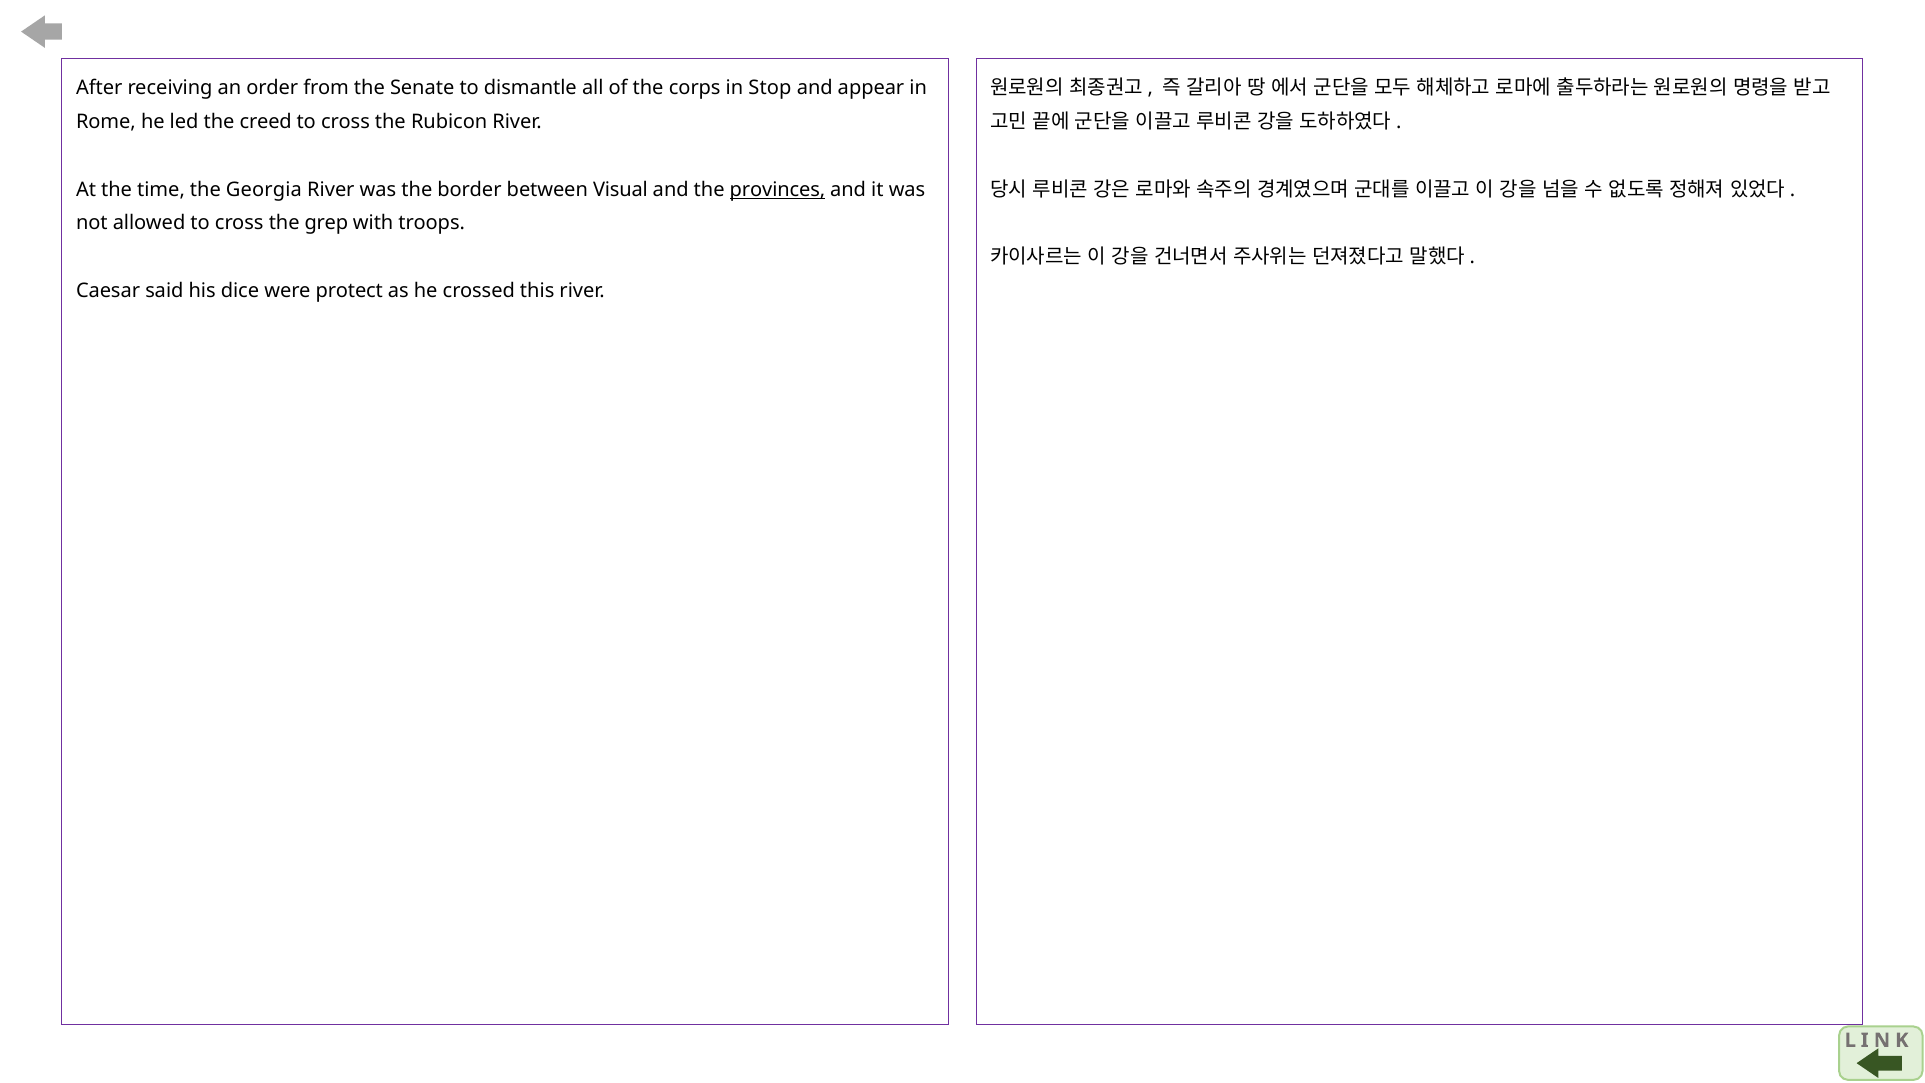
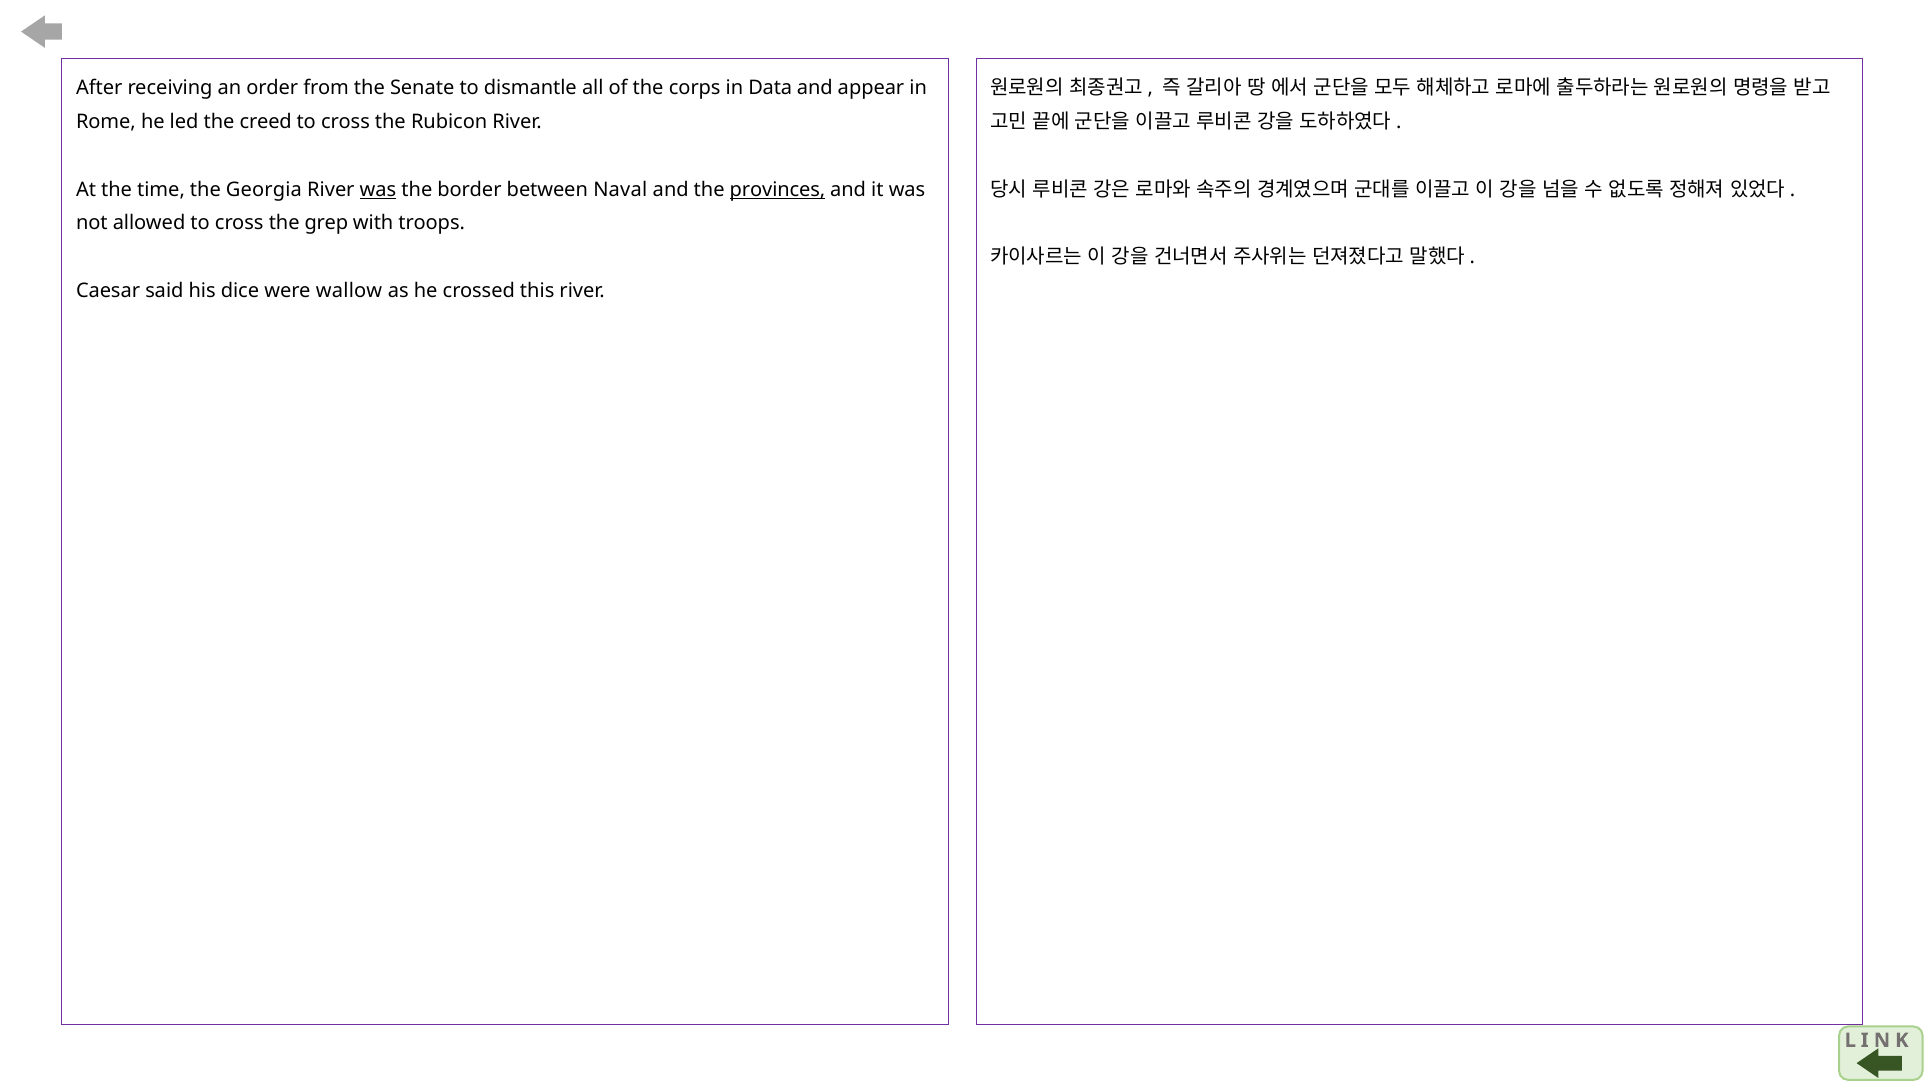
Stop: Stop -> Data (770, 88)
was underline: none -> present (378, 189)
Visual: Visual -> Naval (620, 189)
protect: protect -> wallow (349, 291)
